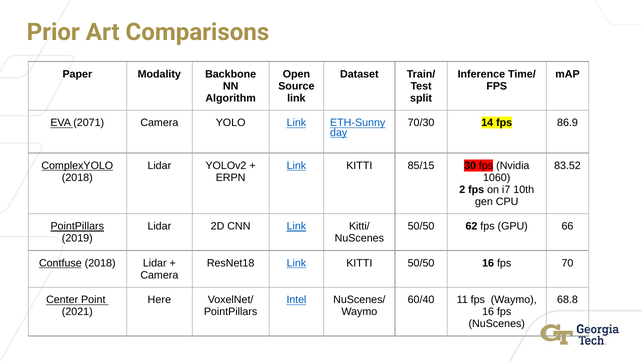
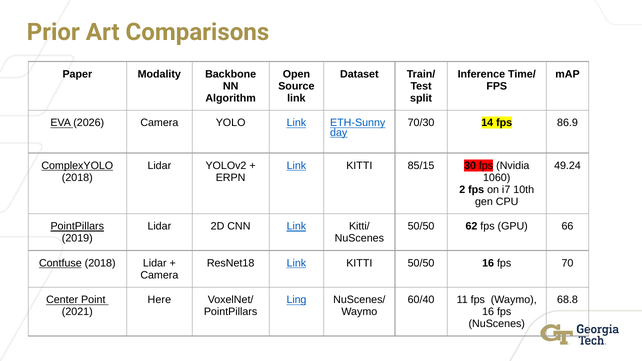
2071: 2071 -> 2026 (89, 123)
83.52: 83.52 -> 49.24 (567, 166)
Intel: Intel -> Ling (296, 300)
